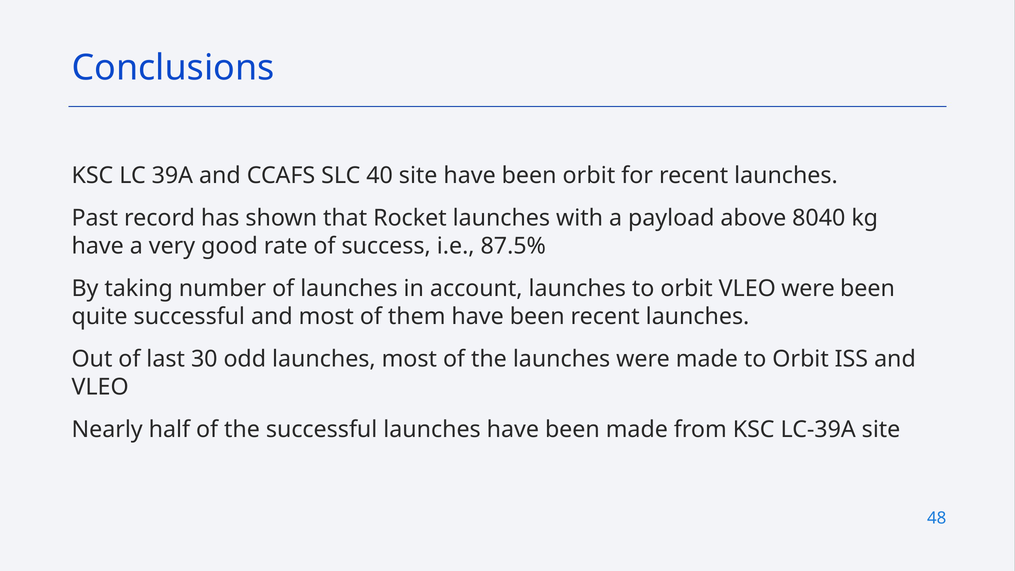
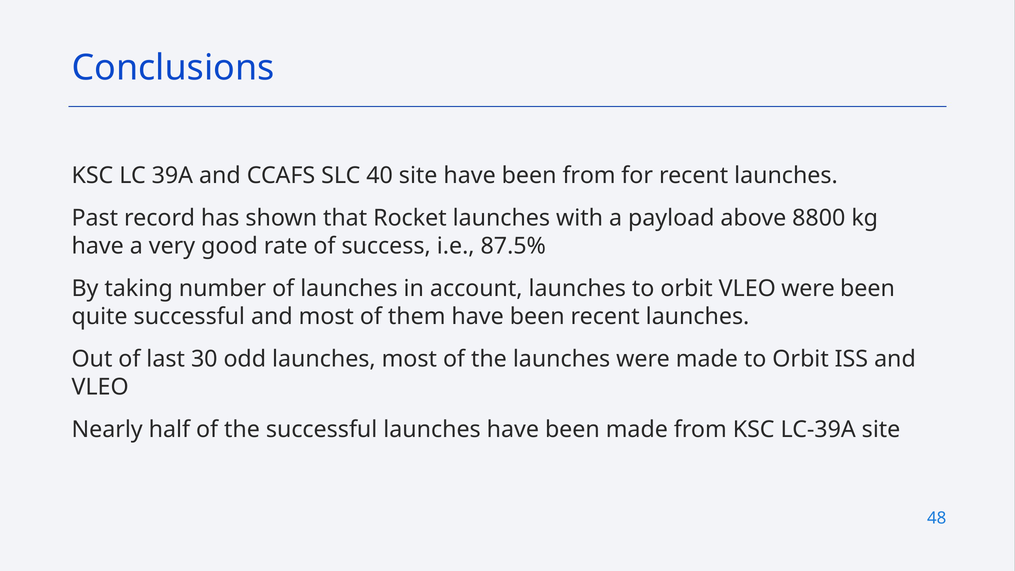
been orbit: orbit -> from (589, 175)
8040: 8040 -> 8800 (819, 218)
